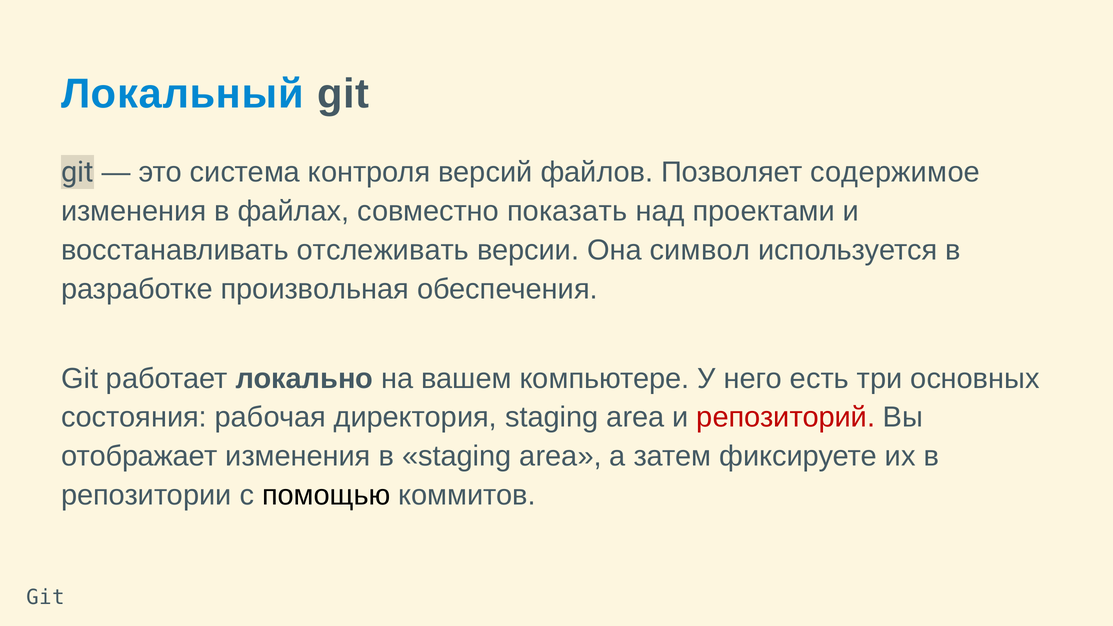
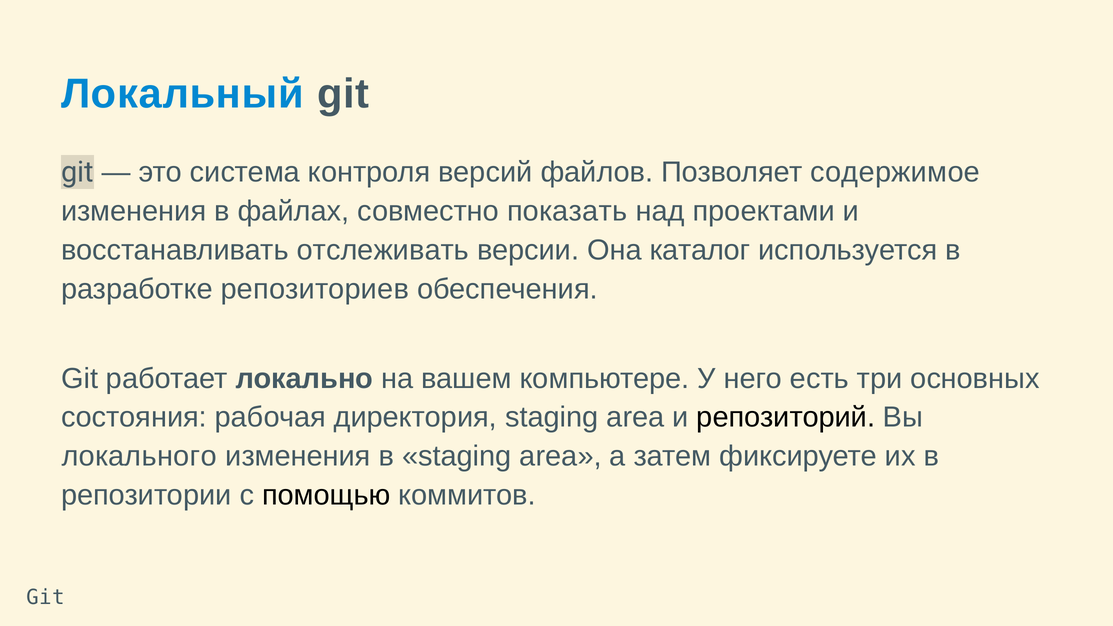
символ: символ -> каталог (700, 250)
произвольная: произвольная -> репозиториев (315, 289)
репозиторий colour: red -> black (786, 417)
отображает: отображает -> локального (139, 456)
